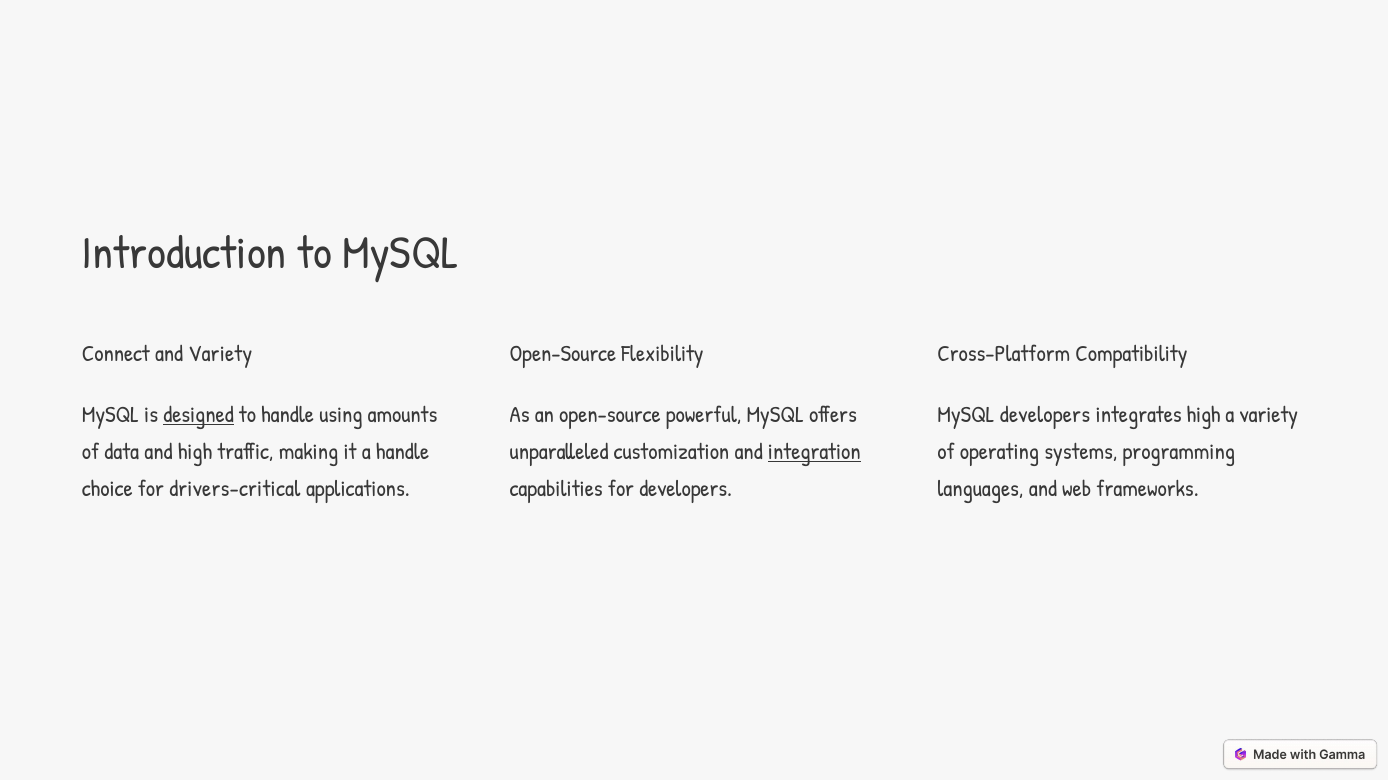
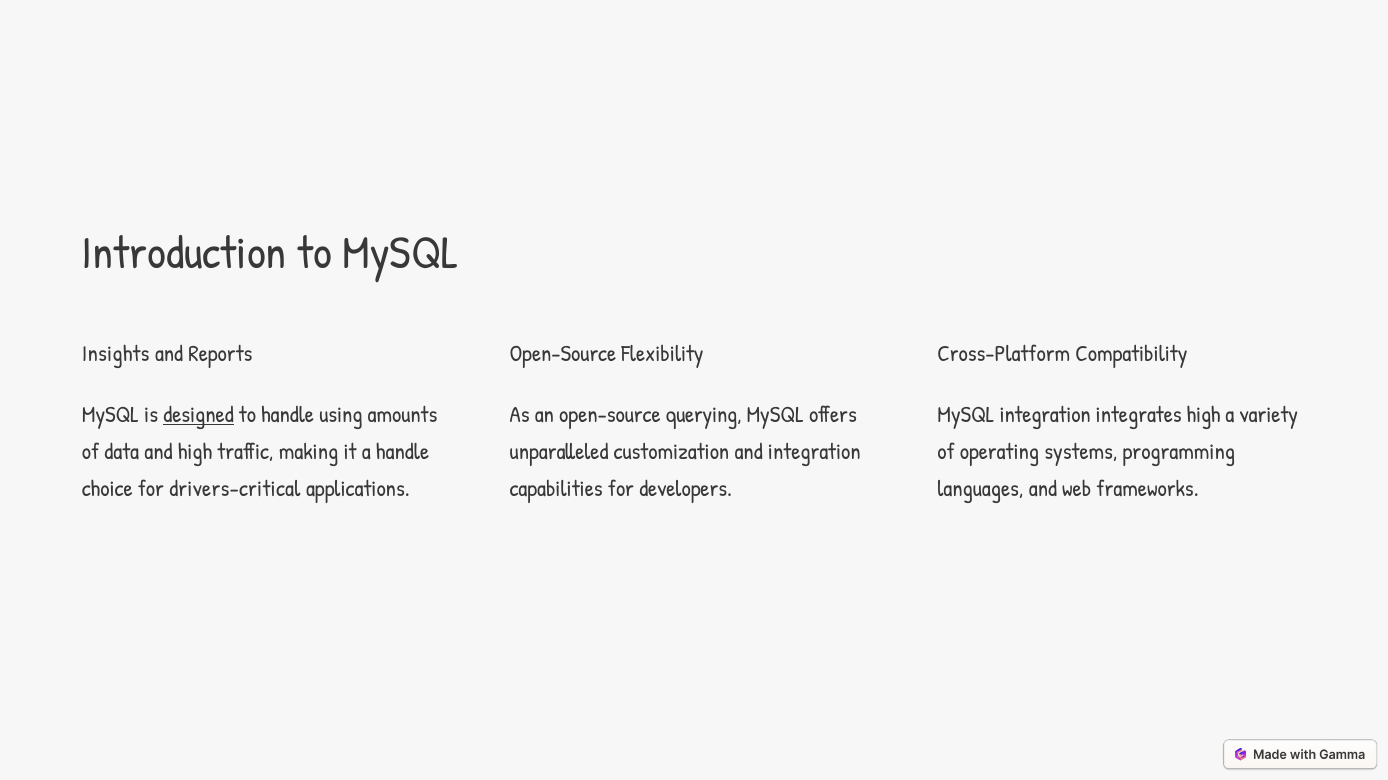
Connect: Connect -> Insights (116, 354)
and Variety: Variety -> Reports (220, 354)
powerful: powerful -> querying (704, 415)
MySQL developers: developers -> integration (1045, 415)
integration underline: present -> none (814, 452)
